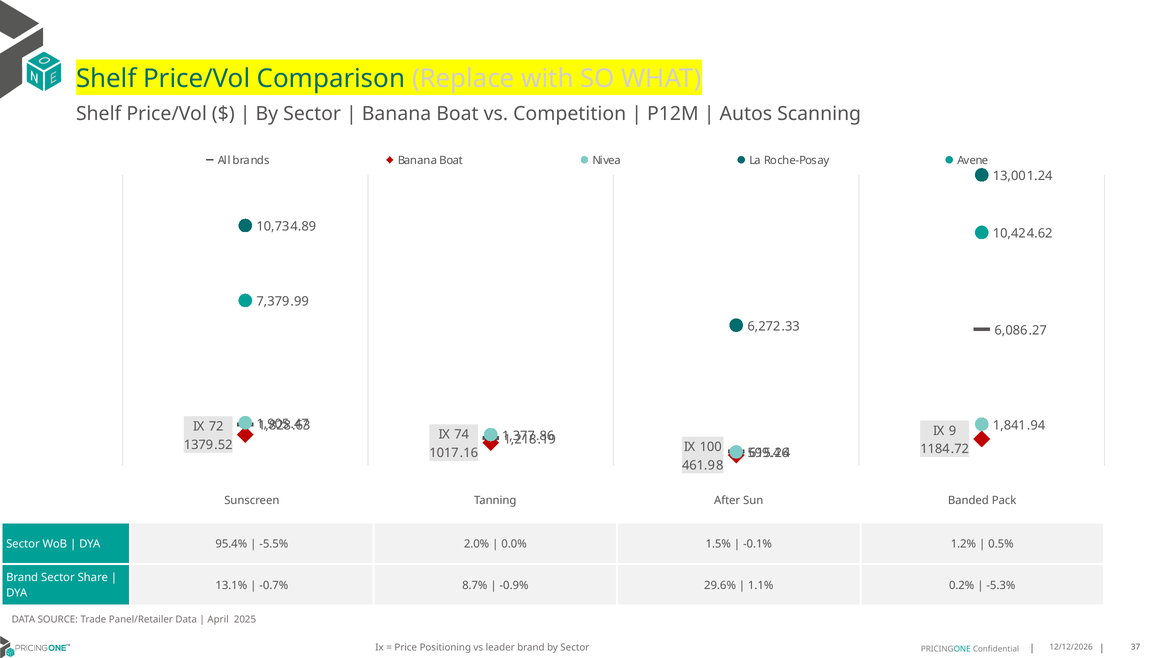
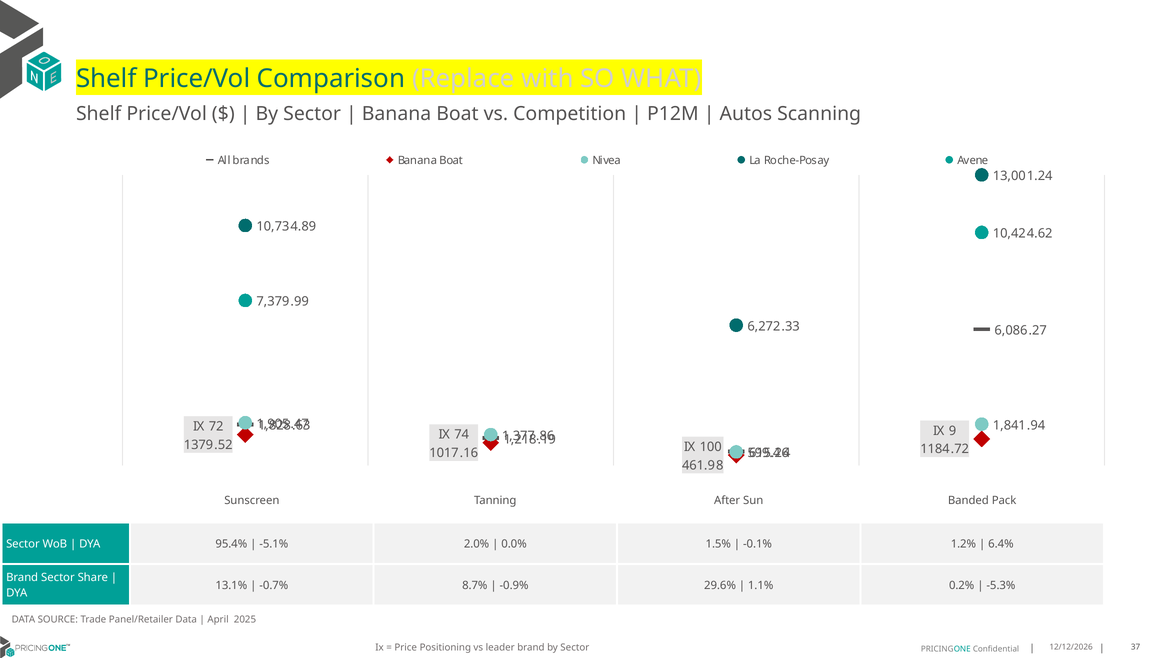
-5.5%: -5.5% -> -5.1% (274, 543)
0.5%: 0.5% -> 6.4% (1001, 543)
